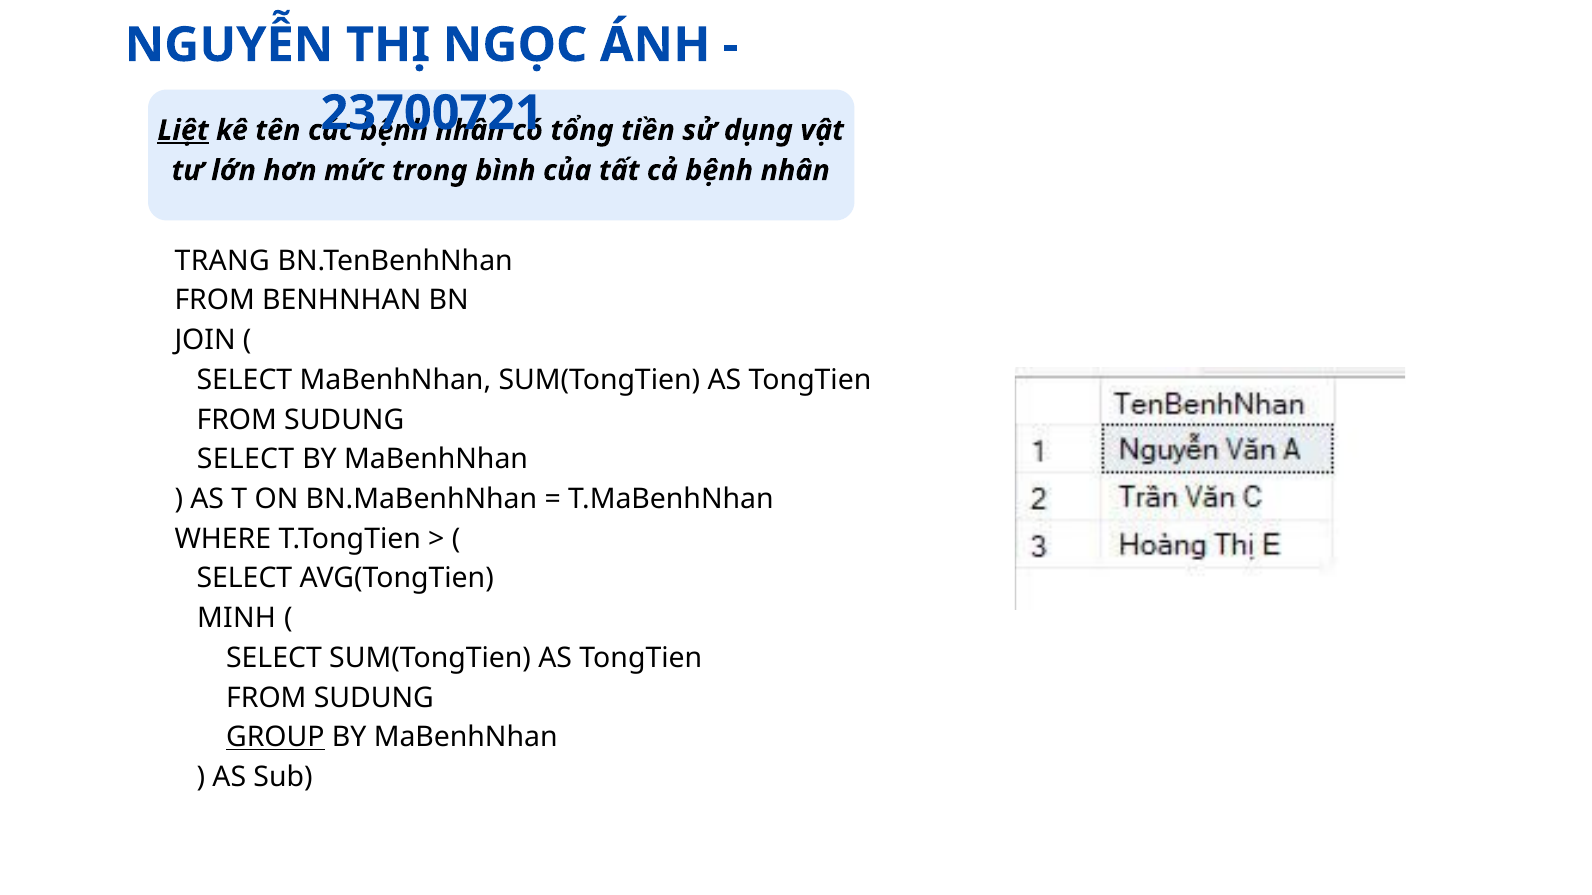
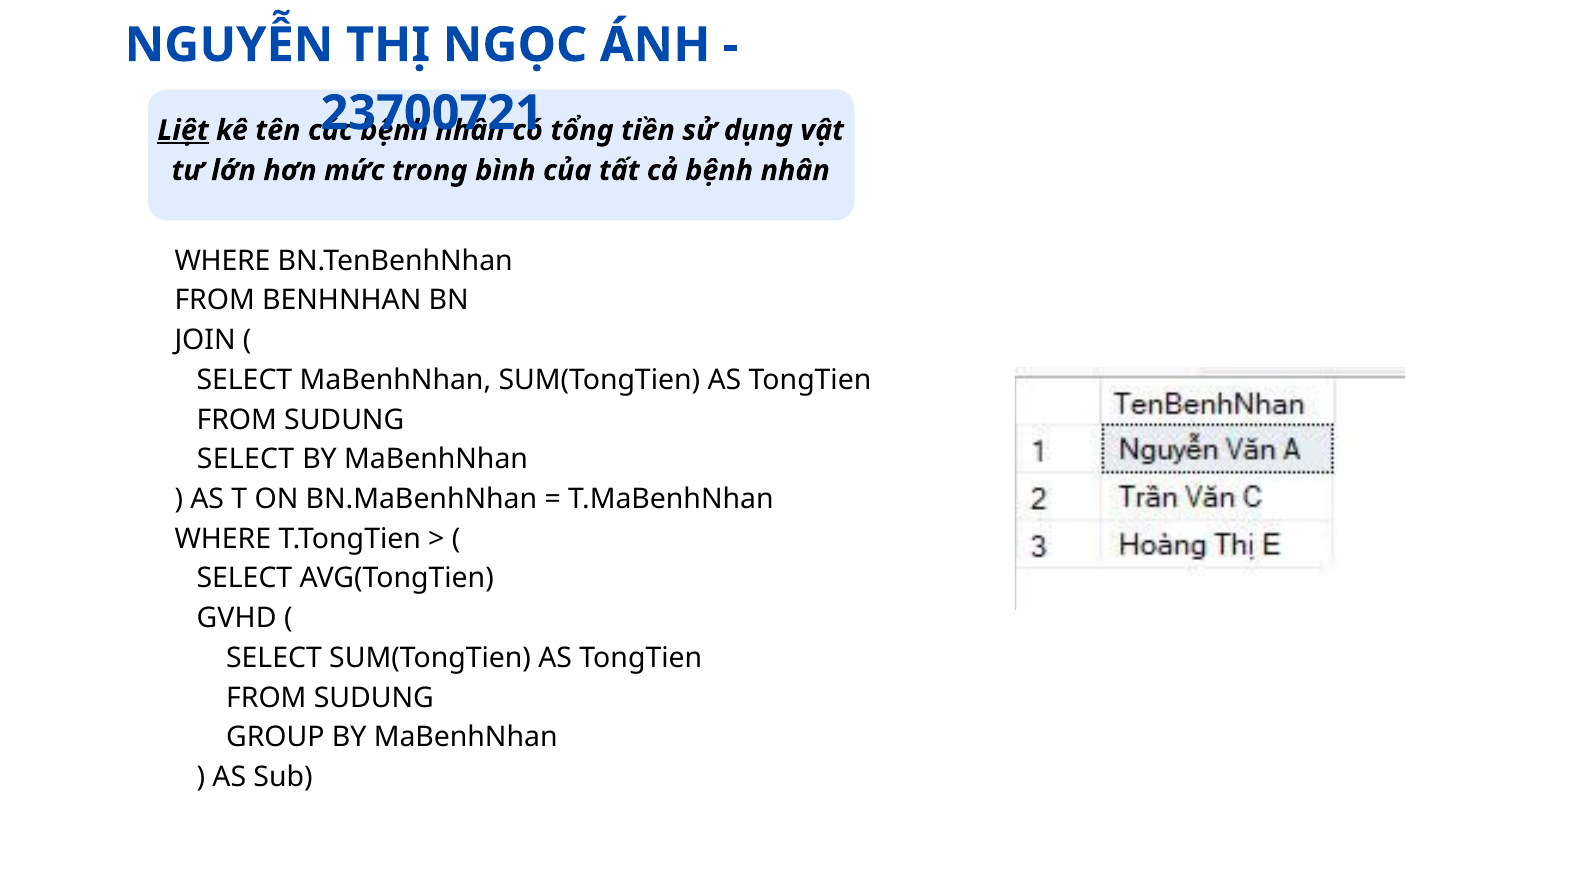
TRANG: TRANG -> WHERE (222, 261)
MINH: MINH -> GVHD (237, 619)
GROUP underline: present -> none (275, 738)
